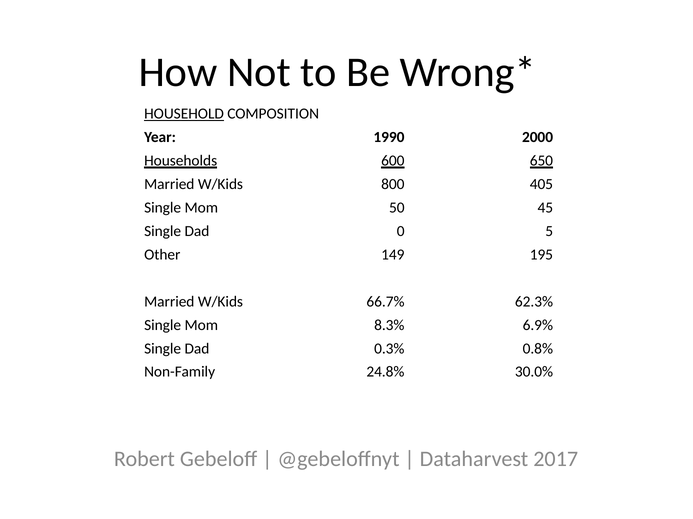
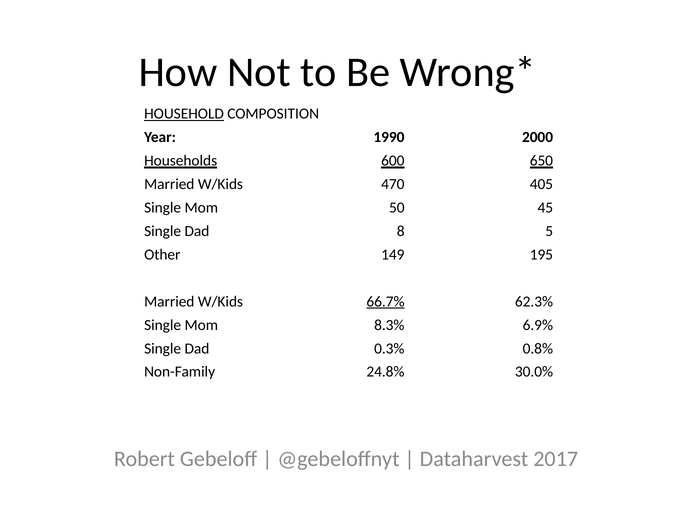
800: 800 -> 470 (393, 185)
0: 0 -> 8 (401, 231)
66.7% underline: none -> present (385, 302)
